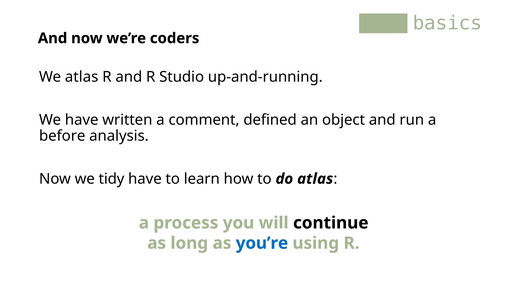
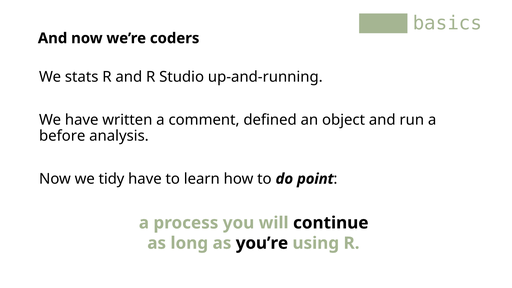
We atlas: atlas -> stats (82, 77)
do atlas: atlas -> point (315, 179)
you’re colour: blue -> black (262, 243)
